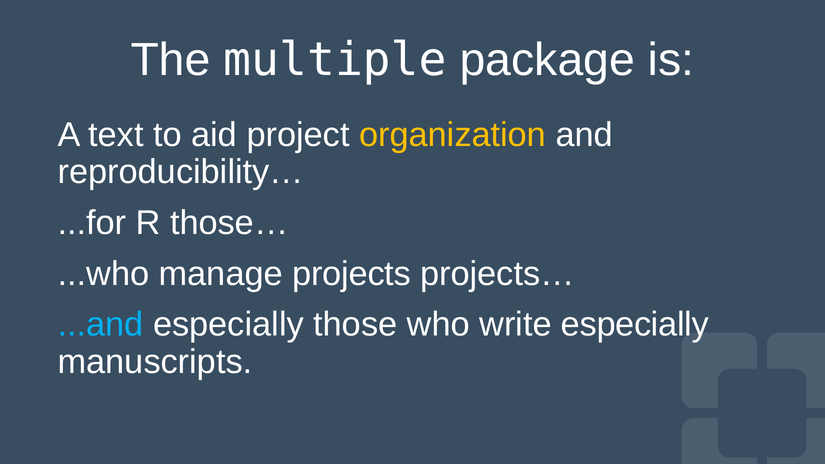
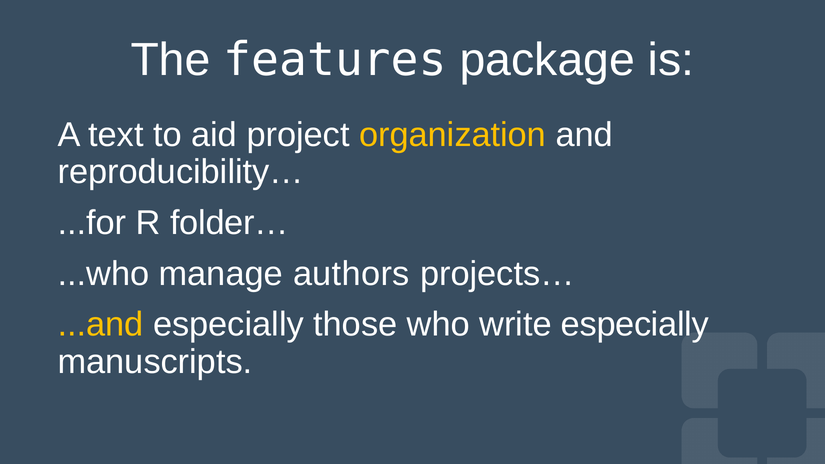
multiple: multiple -> features (335, 60)
those…: those… -> folder… (229, 223)
projects: projects -> authors (351, 274)
...and colour: light blue -> yellow (101, 325)
